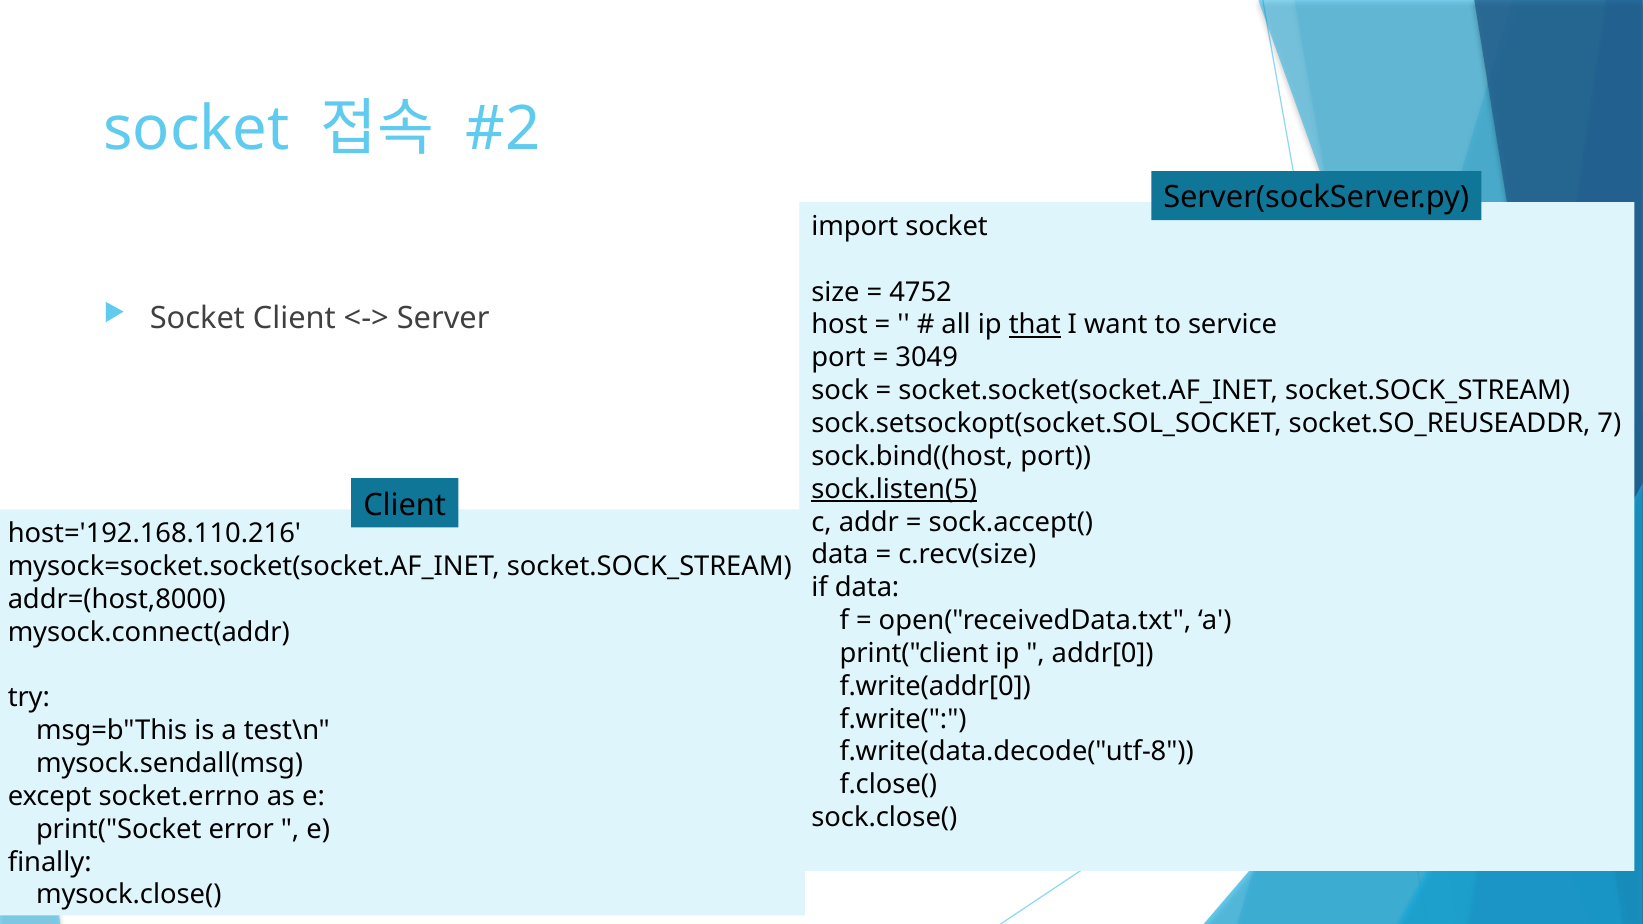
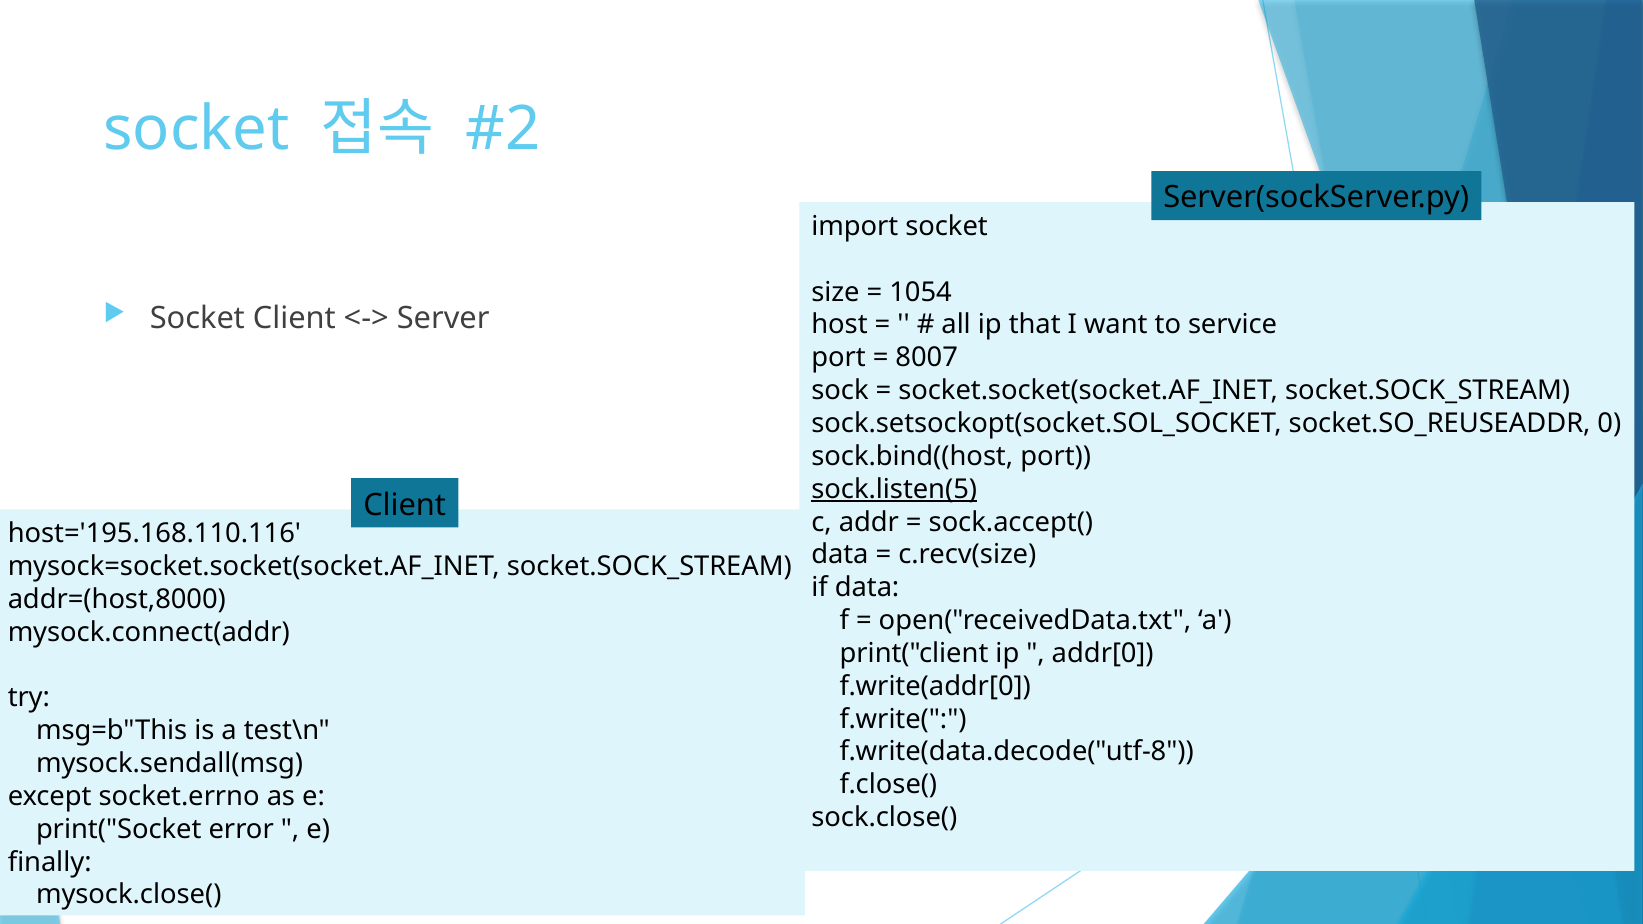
4752: 4752 -> 1054 (921, 292)
that underline: present -> none (1035, 325)
3049: 3049 -> 8007 (927, 358)
7: 7 -> 0 (1609, 424)
host='192.168.110.216: host='192.168.110.216 -> host='195.168.110.116 (154, 534)
